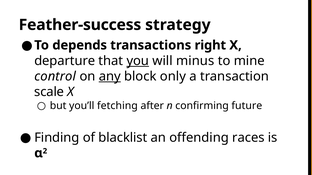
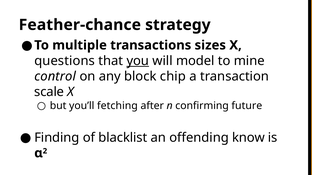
Feather-success: Feather-success -> Feather-chance (80, 25)
depends: depends -> multiple (80, 45)
right: right -> sizes (210, 45)
departure: departure -> questions (65, 61)
minus: minus -> model (195, 61)
any underline: present -> none (110, 77)
only: only -> chip (173, 77)
races: races -> know (248, 138)
